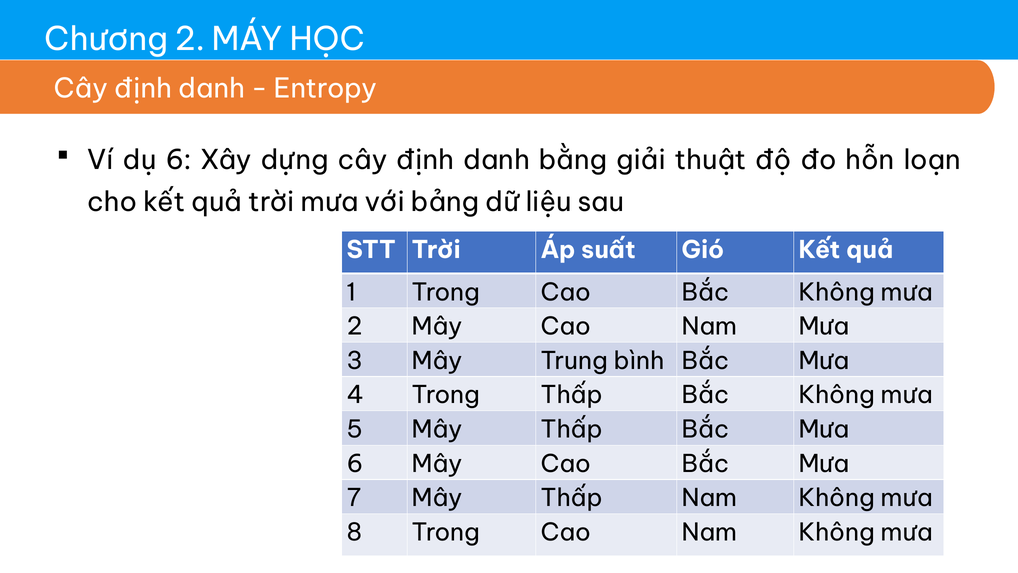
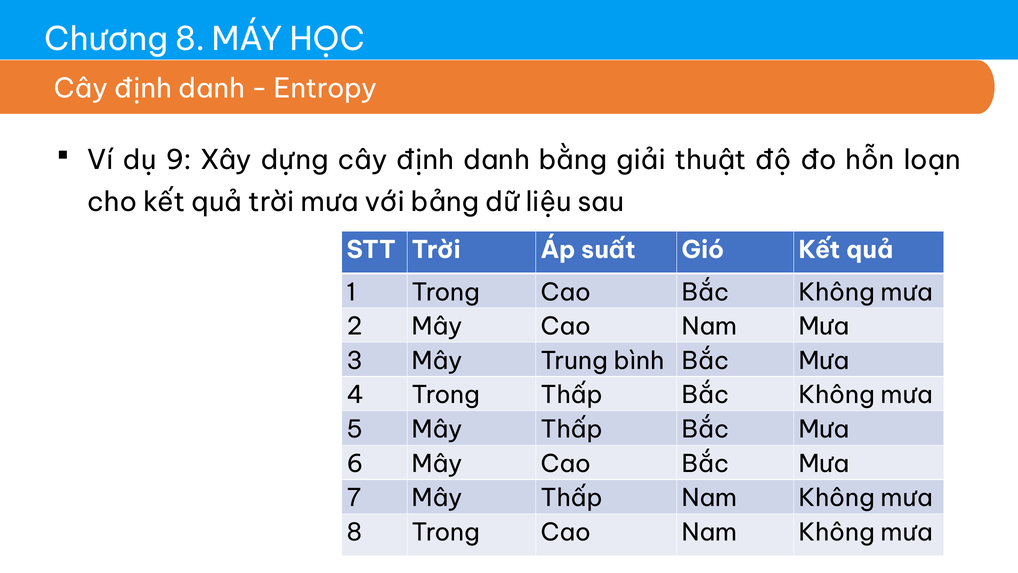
Chương 2: 2 -> 8 (190, 40)
dụ 6: 6 -> 9 (179, 160)
